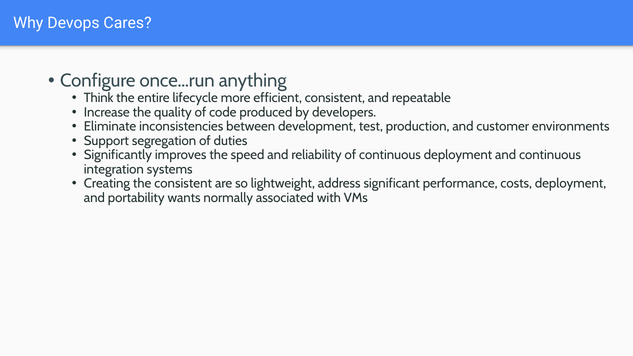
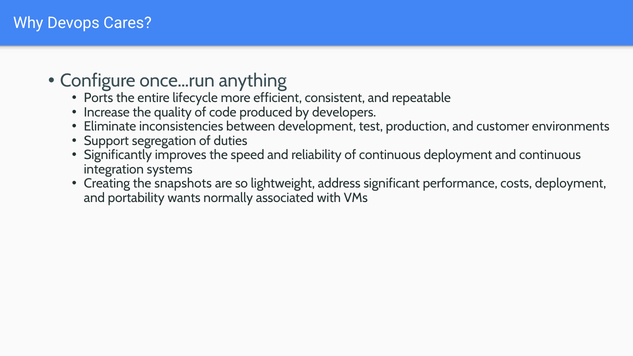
Think: Think -> Ports (98, 98)
the consistent: consistent -> snapshots (183, 183)
